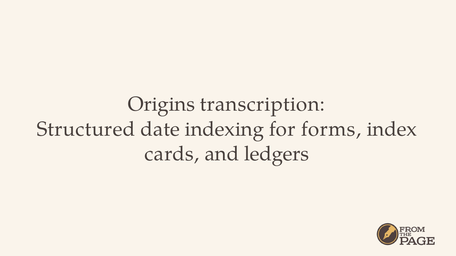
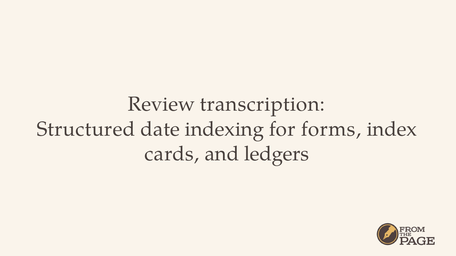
Origins: Origins -> Review (161, 104)
